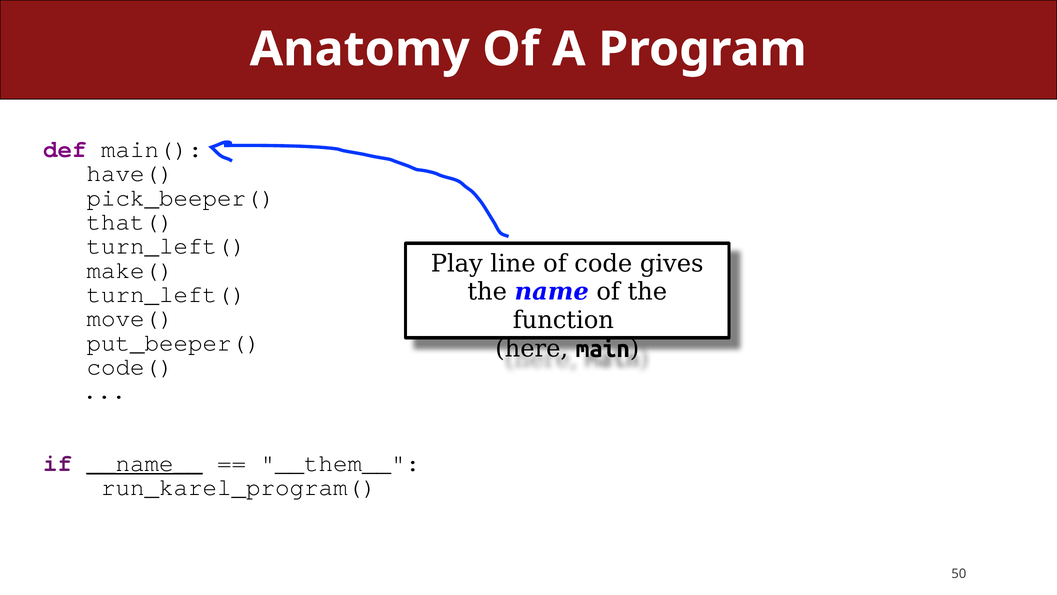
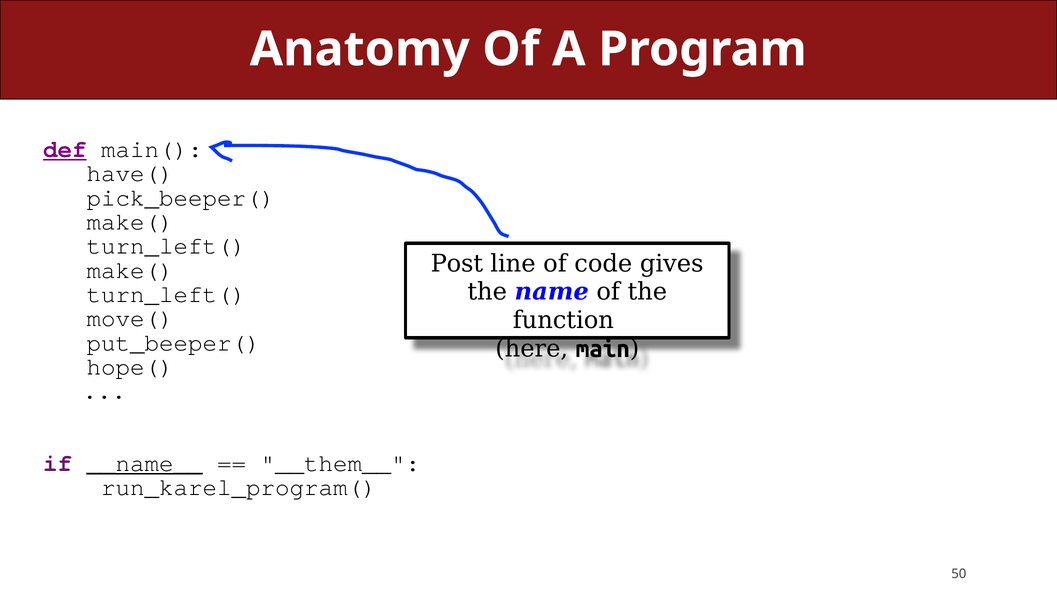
def underline: none -> present (65, 149)
that(: that( -> make( (130, 222)
Play: Play -> Post (457, 263)
code(: code( -> hope( (130, 366)
